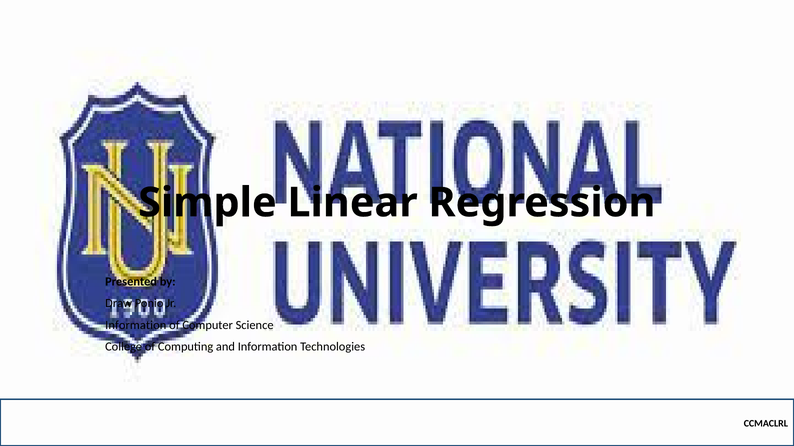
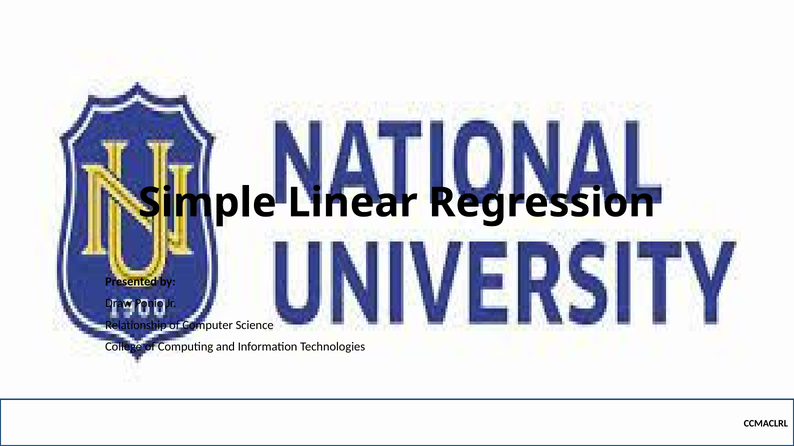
Information: Information -> Relationship (136, 325)
